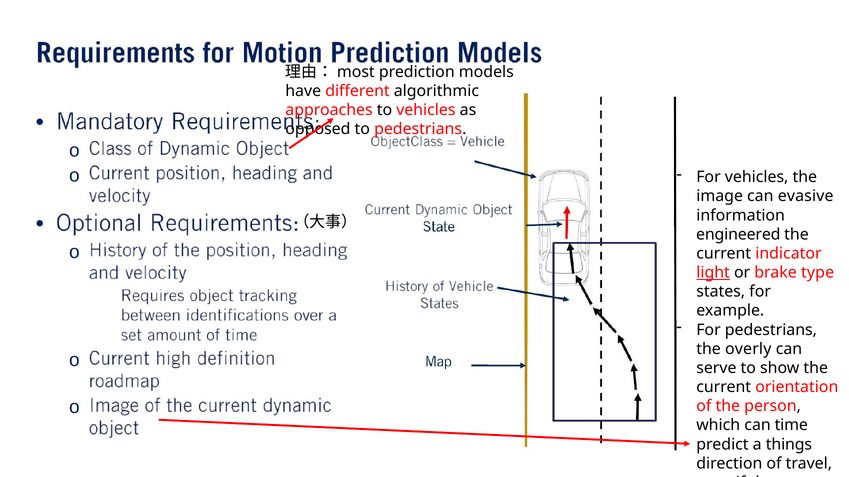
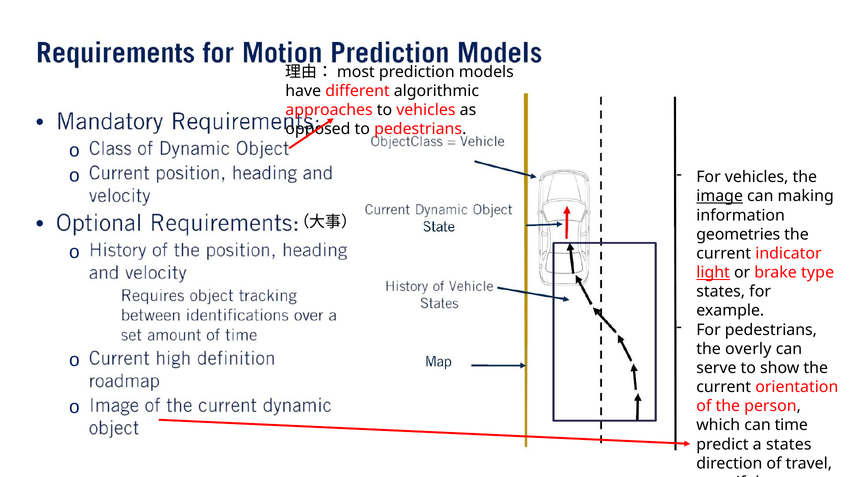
image underline: none -> present (720, 196)
evasive: evasive -> making (806, 196)
engineered: engineered -> geometries (738, 235)
a things: things -> states (789, 445)
